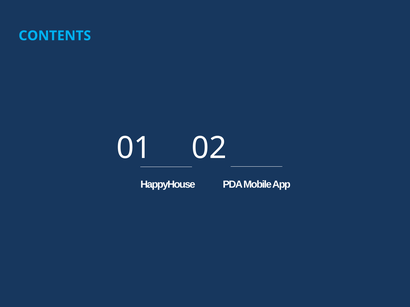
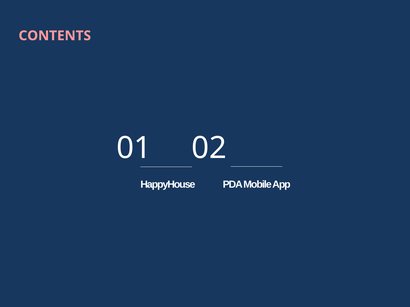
CONTENTS colour: light blue -> pink (55, 36)
